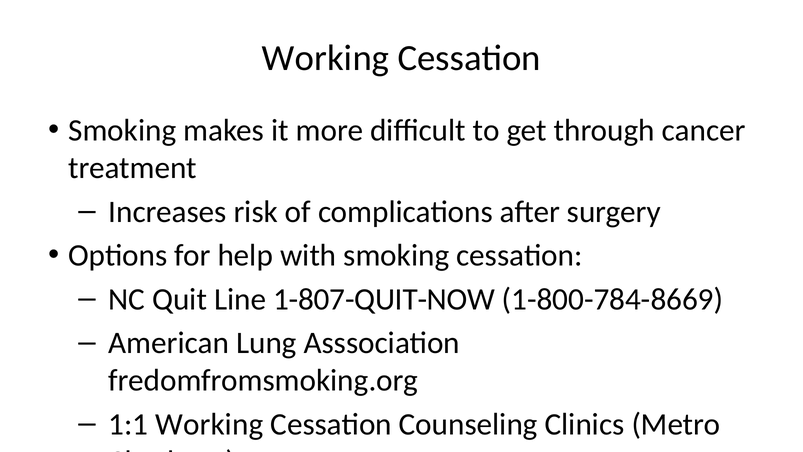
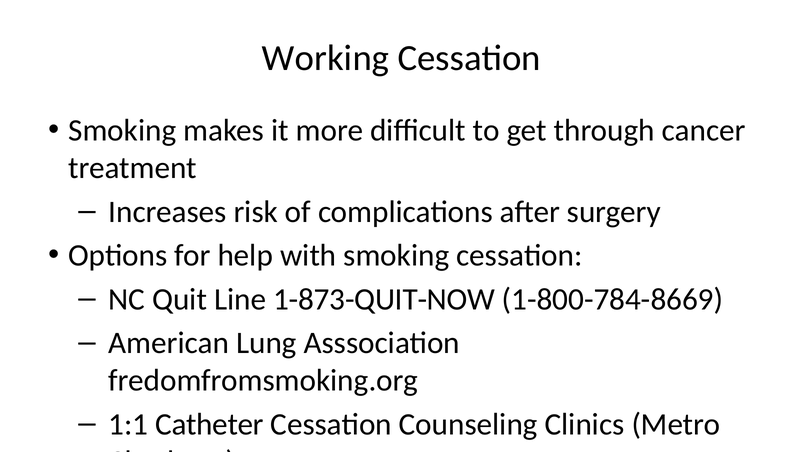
1-807-QUIT-NOW: 1-807-QUIT-NOW -> 1-873-QUIT-NOW (384, 299)
1:1 Working: Working -> Catheter (210, 424)
